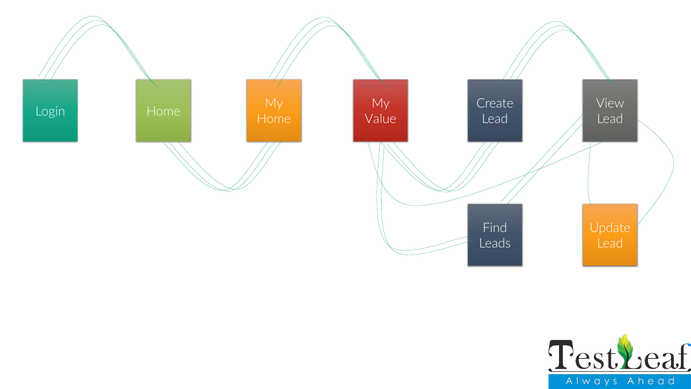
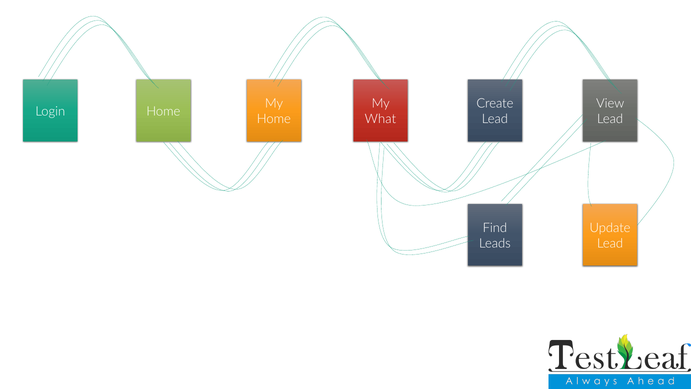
Value: Value -> What (380, 119)
